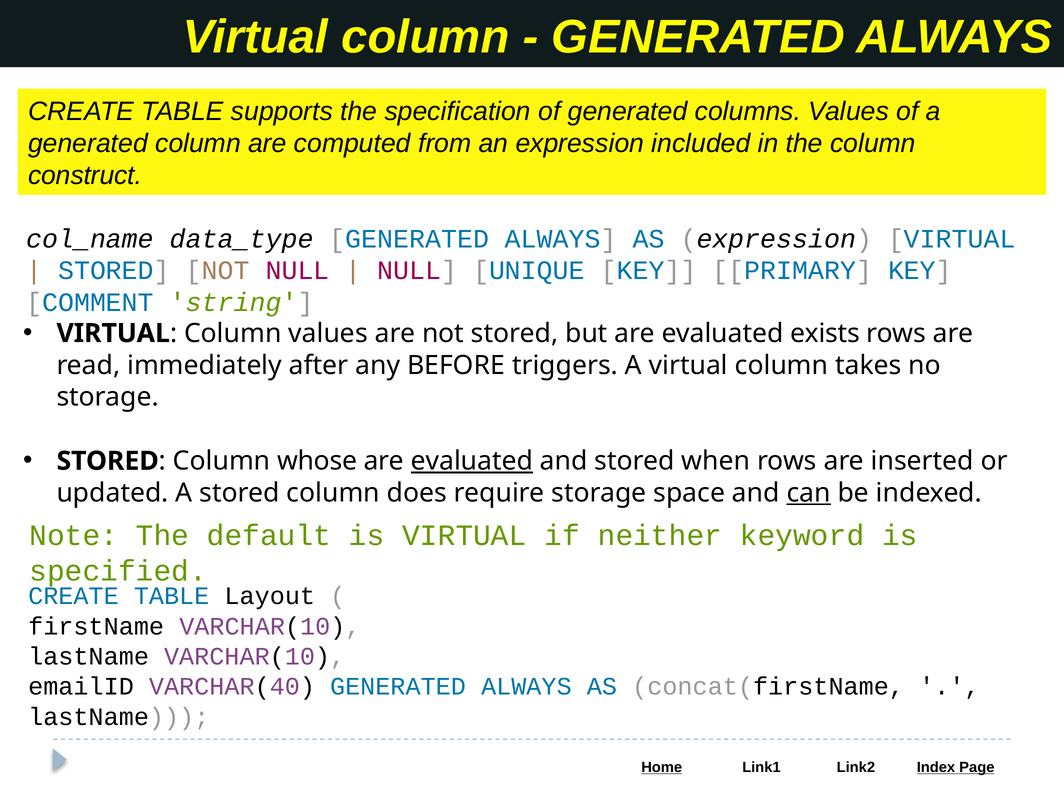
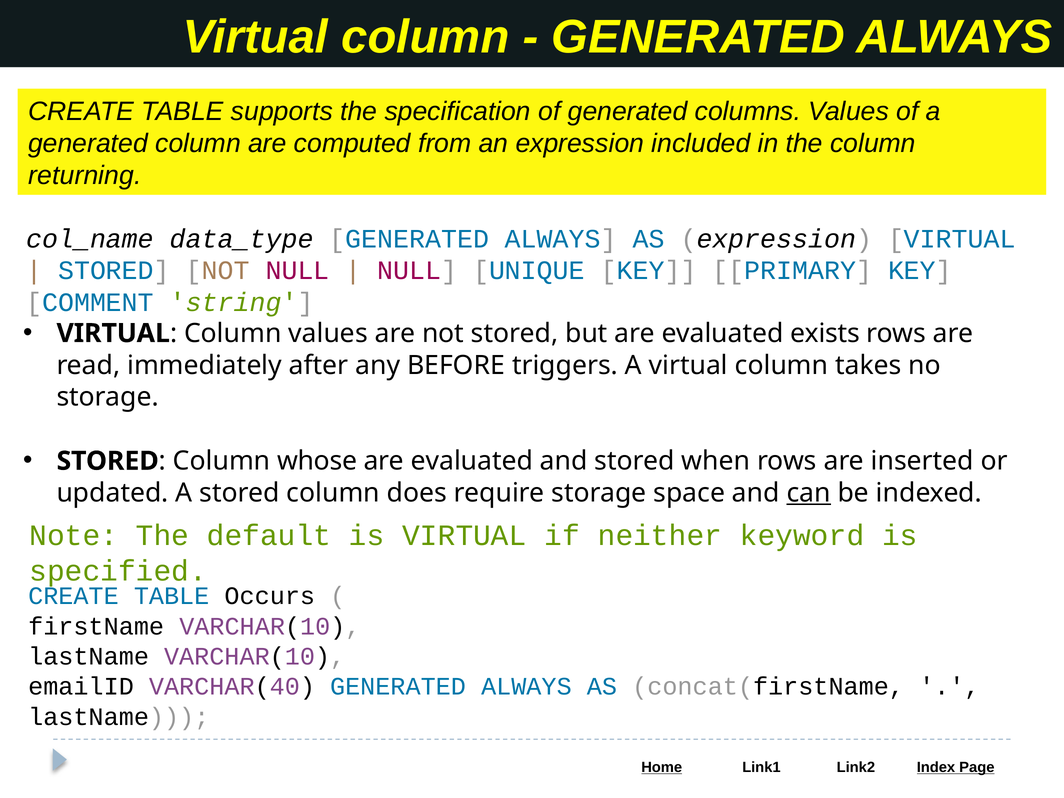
construct: construct -> returning (85, 176)
evaluated underline: present -> none (472, 461)
Layout: Layout -> Occurs (270, 596)
